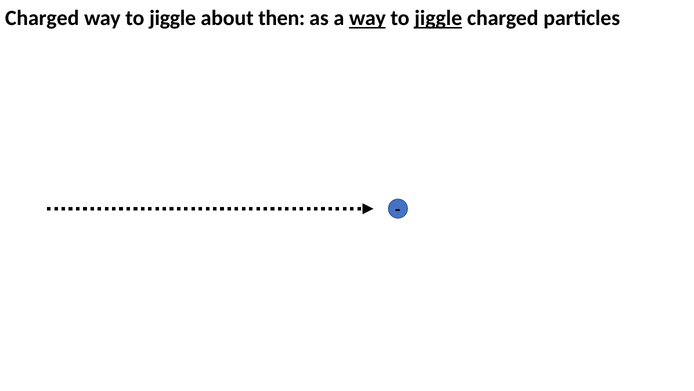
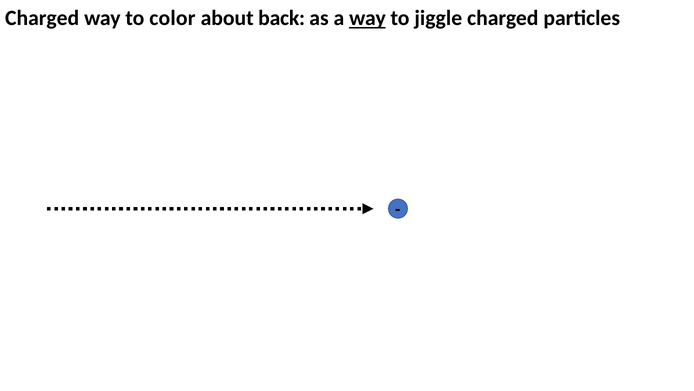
jiggle: jiggle -> color (172, 18)
then: then -> back (282, 18)
jiggle underline: present -> none (438, 18)
